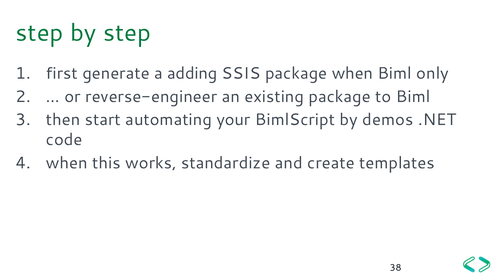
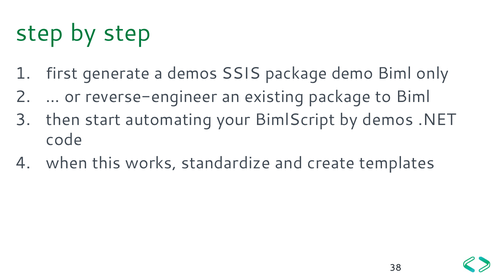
a adding: adding -> demos (192, 73)
package when: when -> demo (352, 73)
